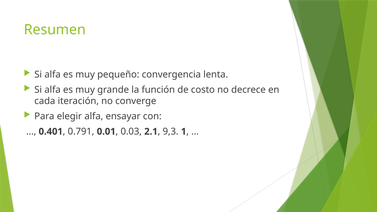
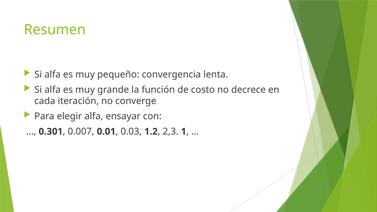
0.401: 0.401 -> 0.301 (51, 132)
0.791: 0.791 -> 0.007 (81, 132)
2.1: 2.1 -> 1.2 (151, 132)
9,3: 9,3 -> 2,3 (171, 132)
